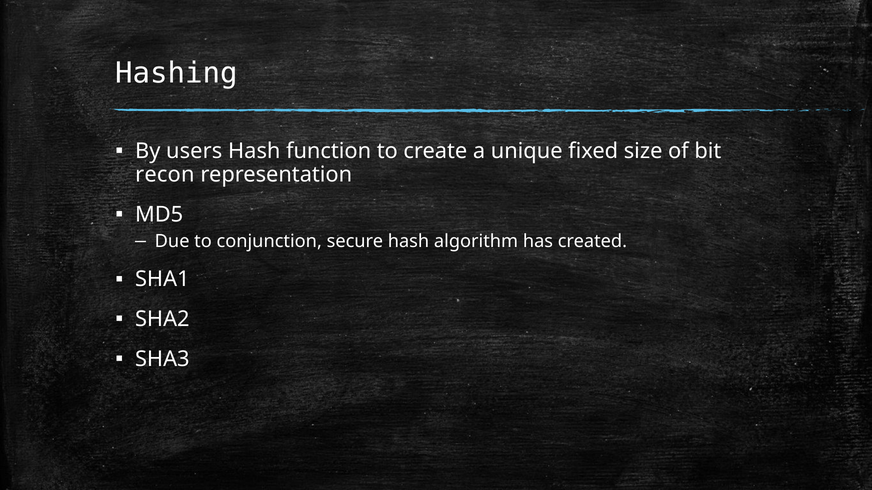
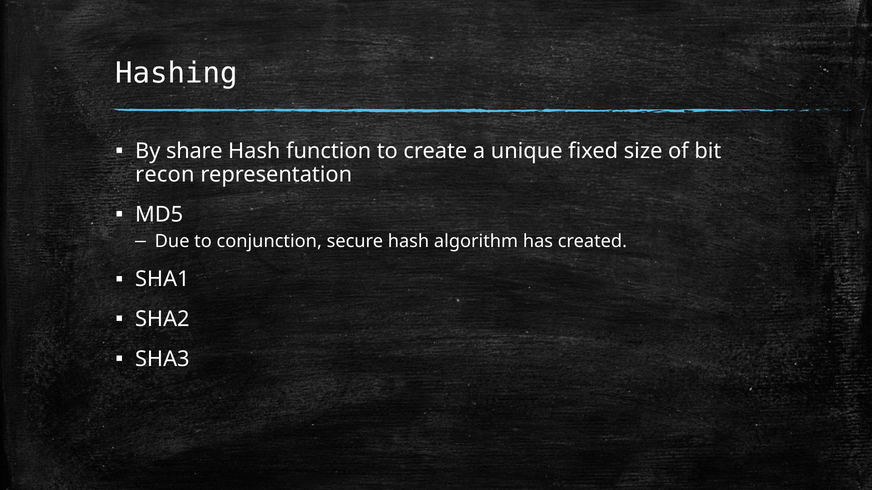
users: users -> share (194, 151)
